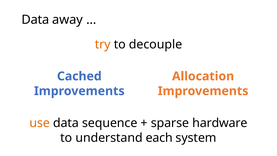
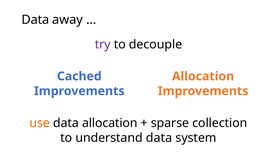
try colour: orange -> purple (103, 44)
data sequence: sequence -> allocation (110, 123)
hardware: hardware -> collection (220, 123)
understand each: each -> data (159, 138)
